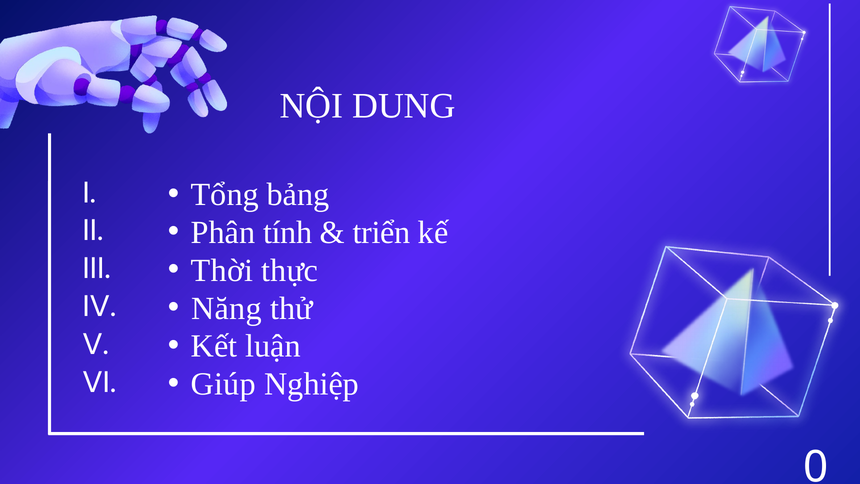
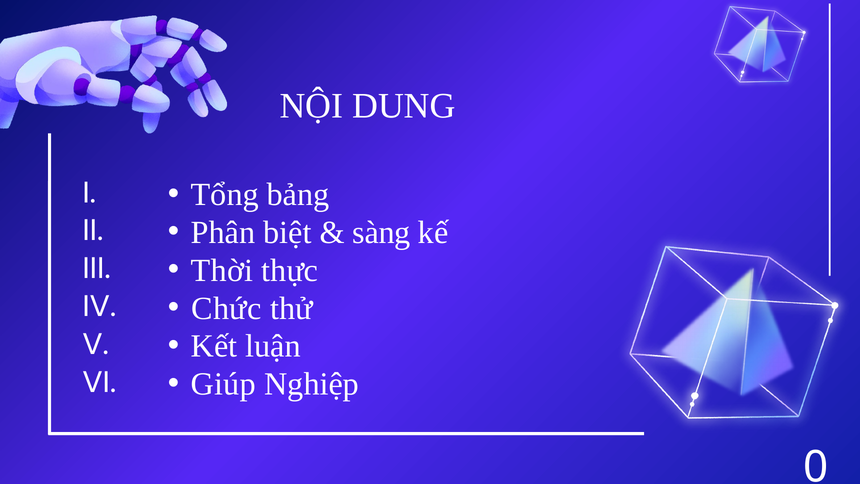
tính: tính -> biệt (287, 232)
triển: triển -> sàng (382, 232)
Năng: Năng -> Chức (226, 308)
